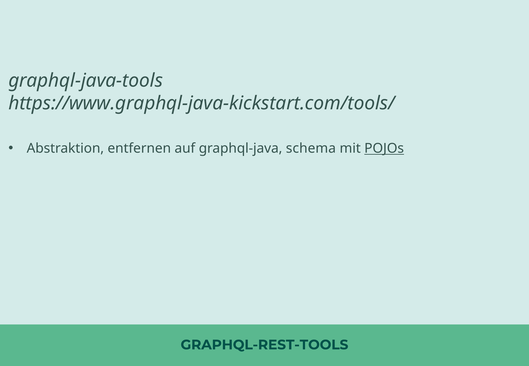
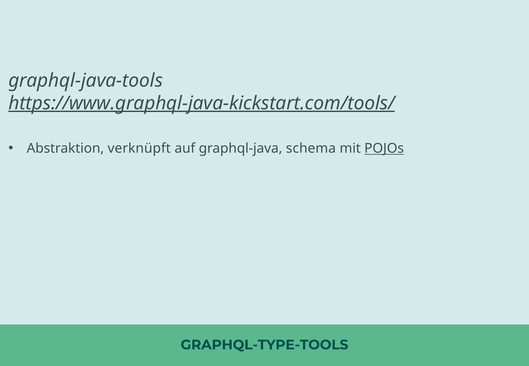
https://www.graphql-java-kickstart.com/tools/ underline: none -> present (202, 103)
entfernen: entfernen -> verknüpft (139, 149)
GRAPHQL-REST-TOOLS: GRAPHQL-REST-TOOLS -> GRAPHQL-TYPE-TOOLS (264, 345)
